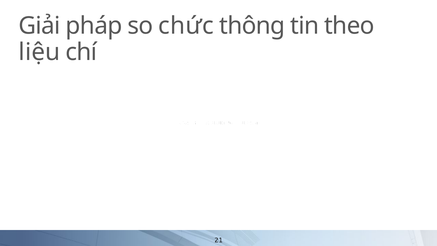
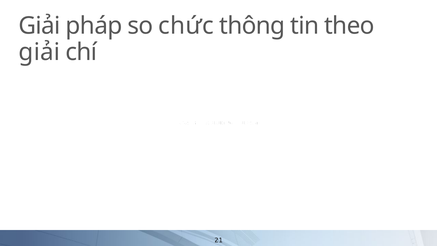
liệu: liệu -> giải (39, 52)
